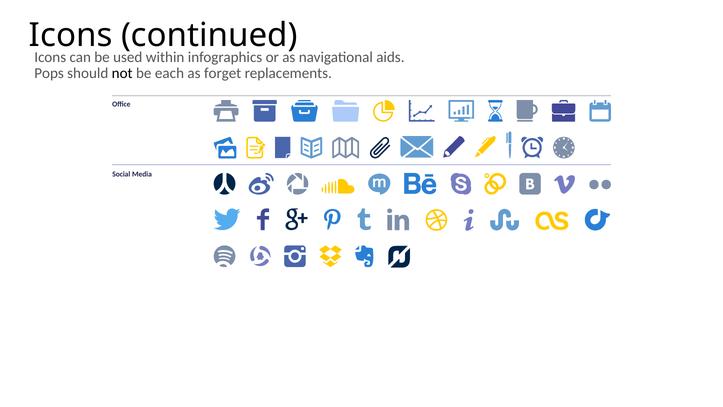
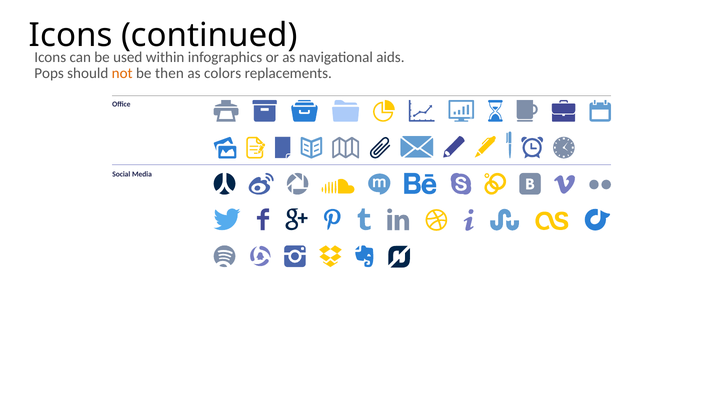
not colour: black -> orange (122, 73)
each: each -> then (169, 73)
forget: forget -> colors (223, 73)
